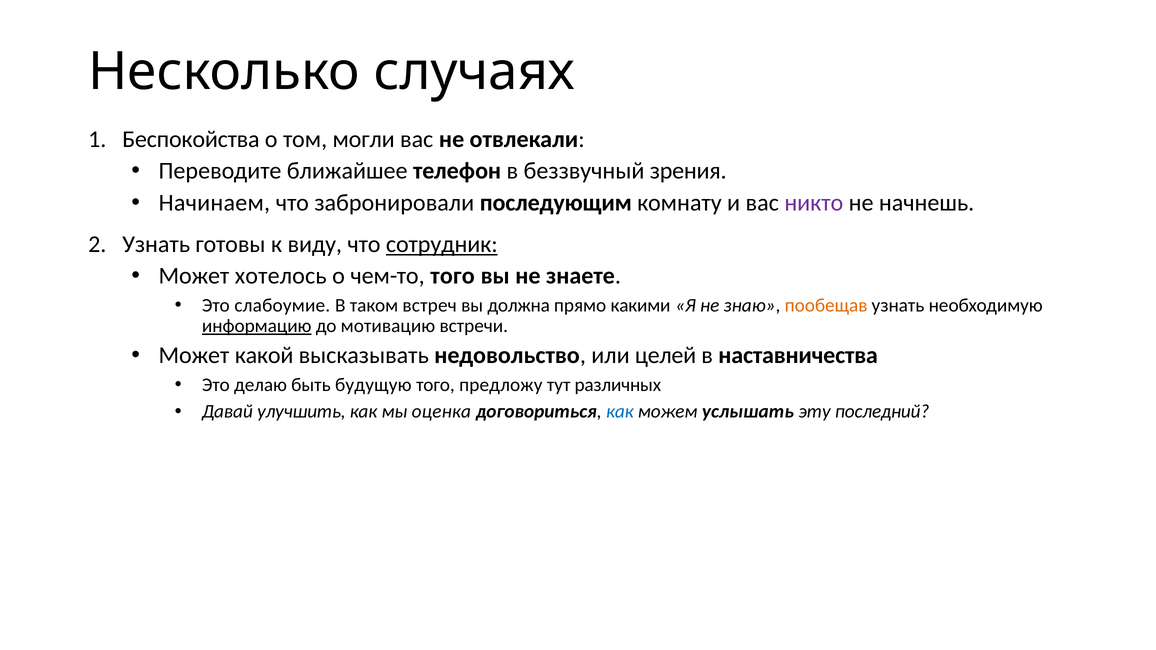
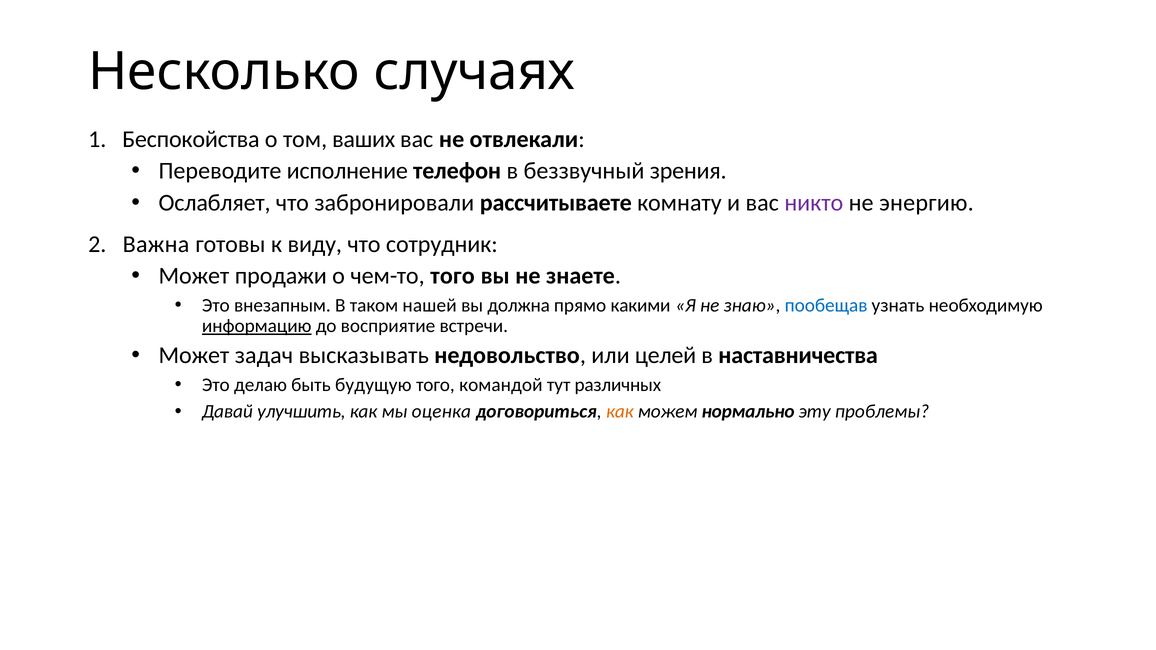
могли: могли -> ваших (364, 139)
ближайшее: ближайшее -> исполнение (347, 171)
Начинаем: Начинаем -> Ослабляет (215, 203)
последующим: последующим -> рассчитываете (556, 203)
начнешь: начнешь -> энергию (926, 203)
Узнать: Узнать -> Важна (156, 244)
сотрудник underline: present -> none (442, 244)
хотелось: хотелось -> продажи (281, 276)
слабоумие: слабоумие -> внезапным (282, 305)
встреч: встреч -> нашей (430, 305)
пообещав colour: orange -> blue (826, 305)
мотивацию: мотивацию -> восприятие (388, 326)
какой: какой -> задач (264, 356)
предложу: предложу -> командой (501, 385)
как colour: blue -> orange (620, 412)
услышать: услышать -> нормально (748, 412)
последний: последний -> проблемы (882, 412)
